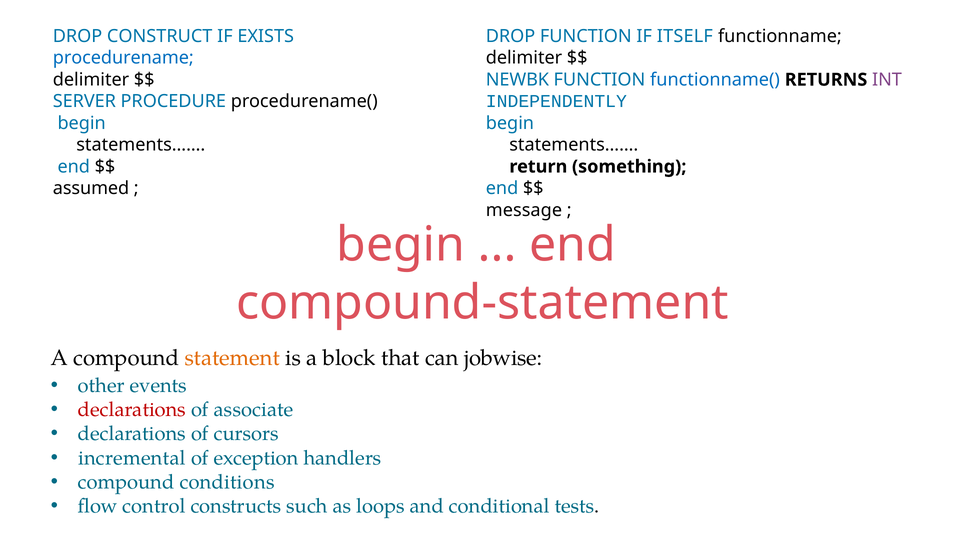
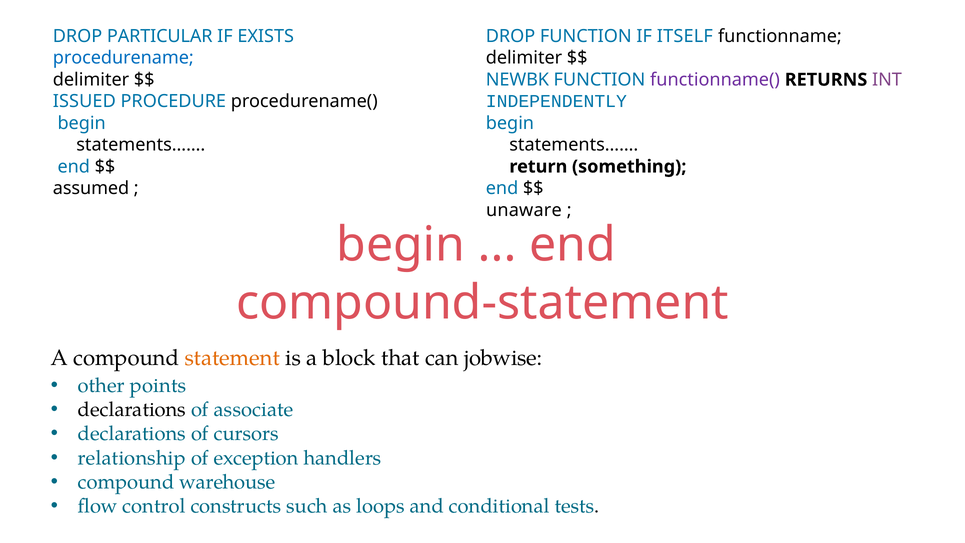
CONSTRUCT: CONSTRUCT -> PARTICULAR (160, 36)
functionname( colour: blue -> purple (715, 80)
SERVER: SERVER -> ISSUED (84, 101)
message: message -> unaware (524, 210)
events: events -> points (158, 385)
declarations colour: red -> black (132, 410)
incremental: incremental -> relationship (132, 458)
conditions: conditions -> warehouse (227, 482)
